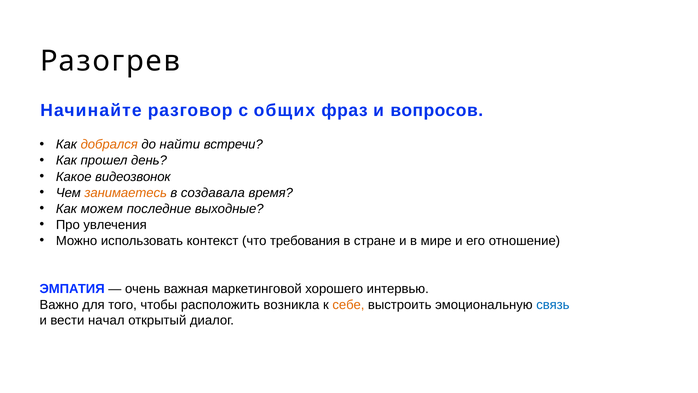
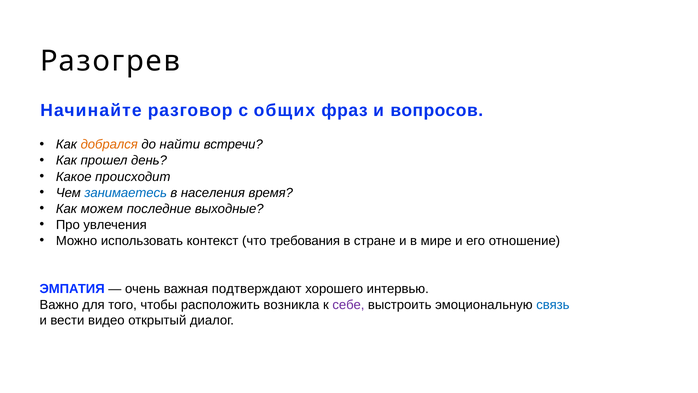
видеозвонок: видеозвонок -> происходит (133, 177)
занимаетесь colour: orange -> blue (126, 193)
создавала: создавала -> населения (213, 193)
маркетинговой: маркетинговой -> подтверждают (257, 288)
себе colour: orange -> purple (348, 304)
начал: начал -> видео (106, 320)
